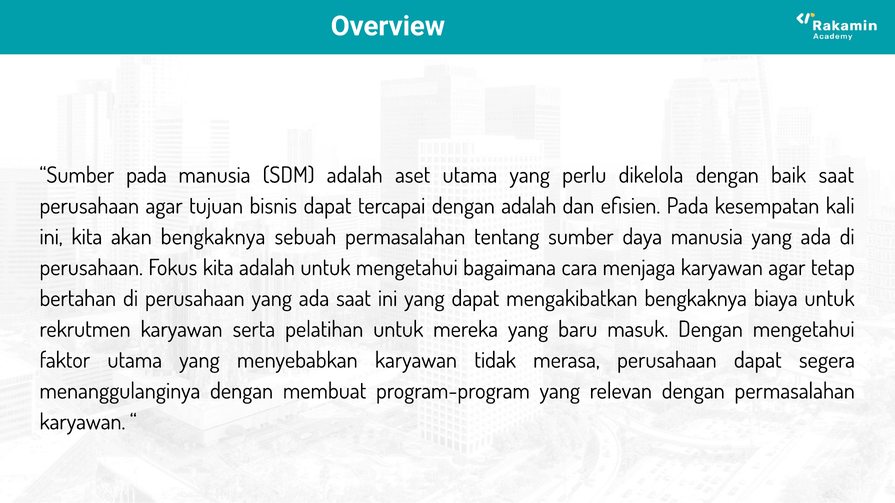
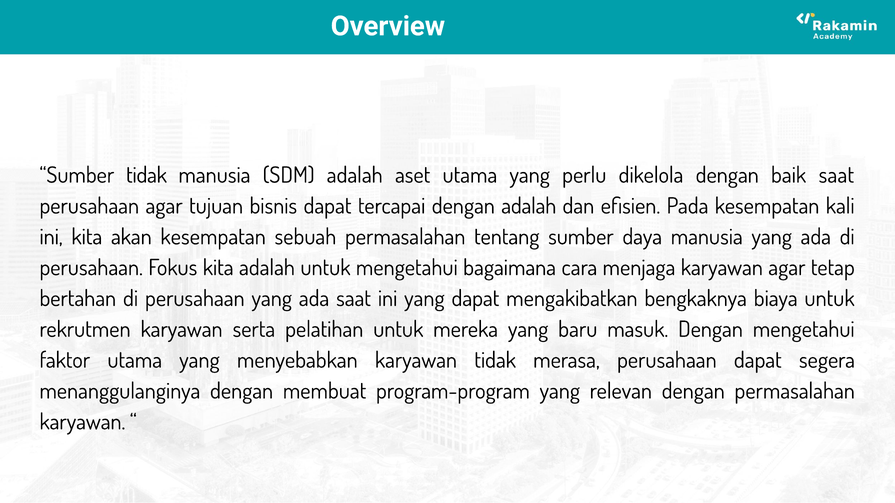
Sumber pada: pada -> tidak (146, 175)
akan bengkaknya: bengkaknya -> kesempatan (213, 237)
